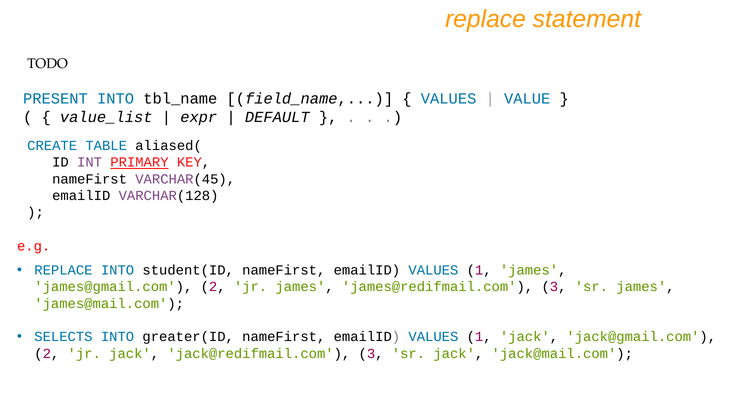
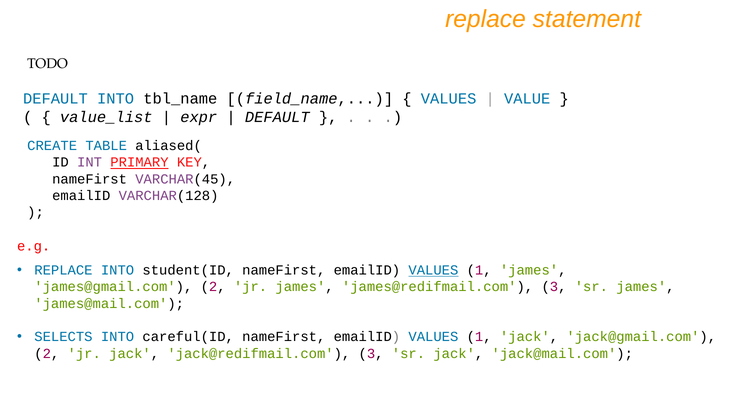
PRESENT: PRESENT -> DEFAULT (55, 99)
VALUES underline: none -> present (433, 270)
greater(ID: greater(ID -> careful(ID (188, 337)
